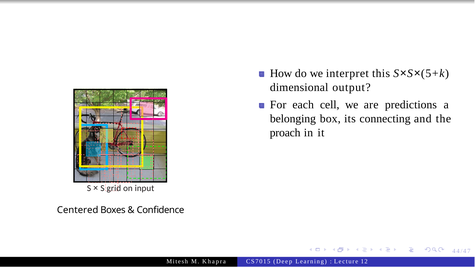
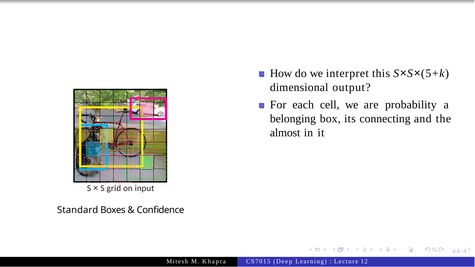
predictions: predictions -> probability (411, 105)
proach: proach -> almost (285, 133)
Centered: Centered -> Standard (78, 210)
